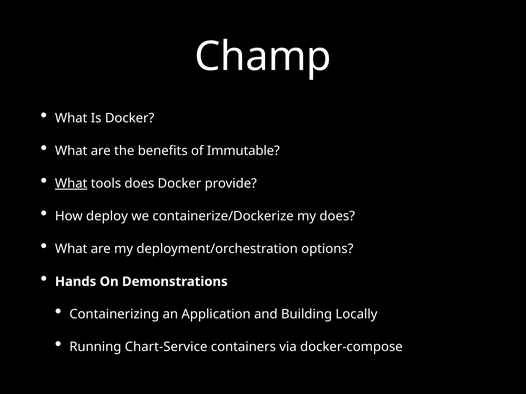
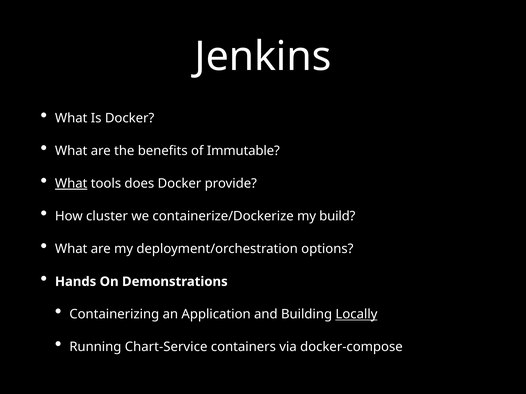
Champ: Champ -> Jenkins (263, 57)
deploy: deploy -> cluster (107, 216)
my does: does -> build (337, 216)
Locally underline: none -> present (356, 315)
